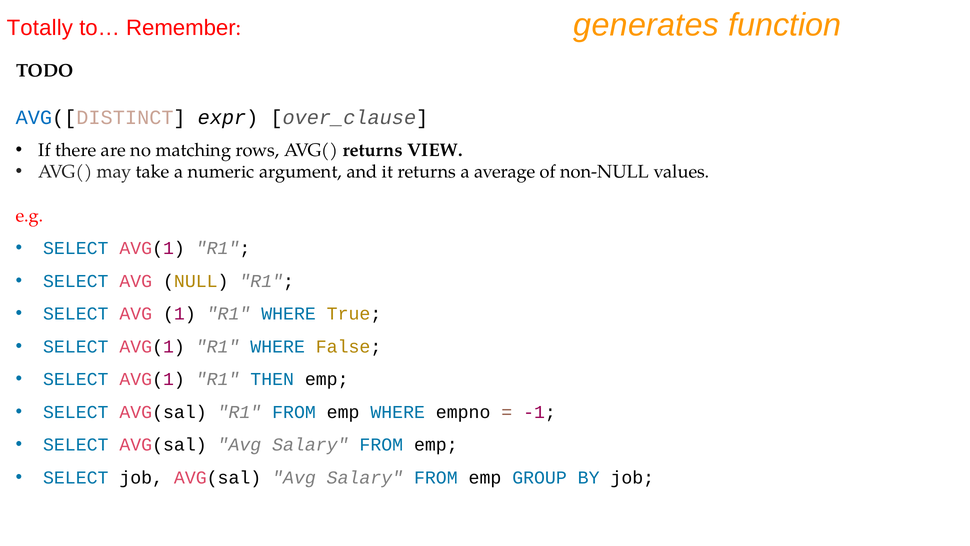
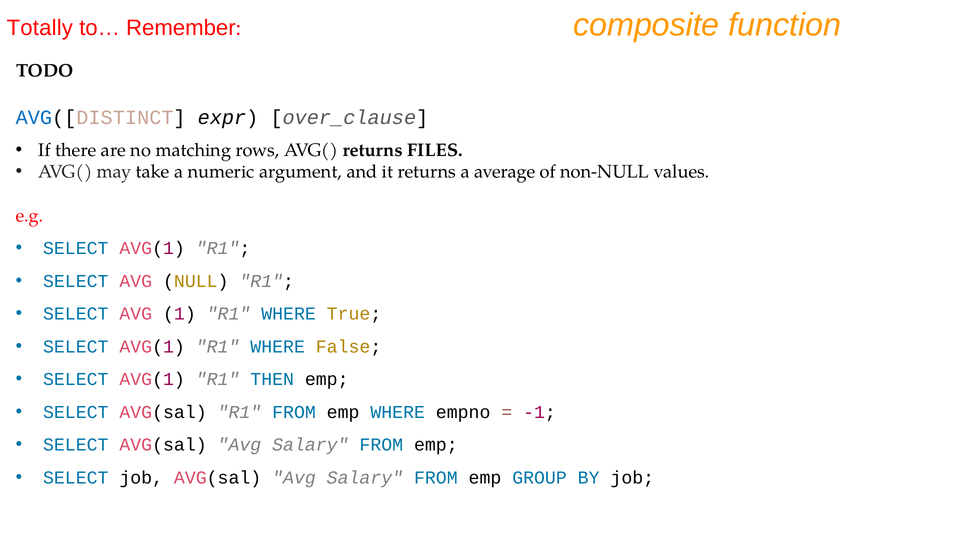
generates: generates -> composite (646, 25)
VIEW: VIEW -> FILES (435, 150)
